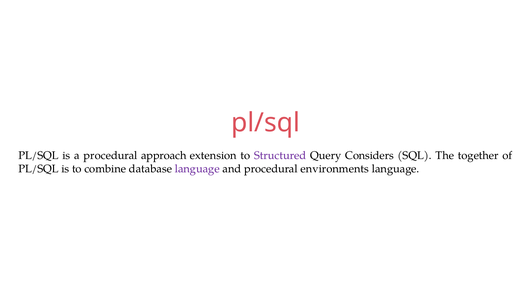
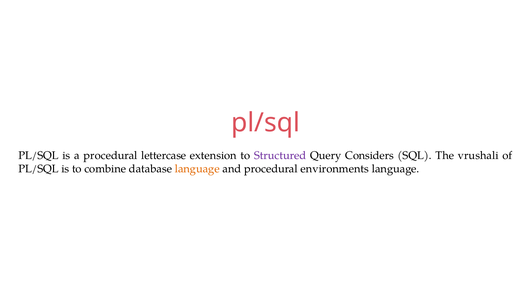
approach: approach -> lettercase (164, 155)
together: together -> vrushali (478, 155)
language colour: purple -> orange (197, 169)
